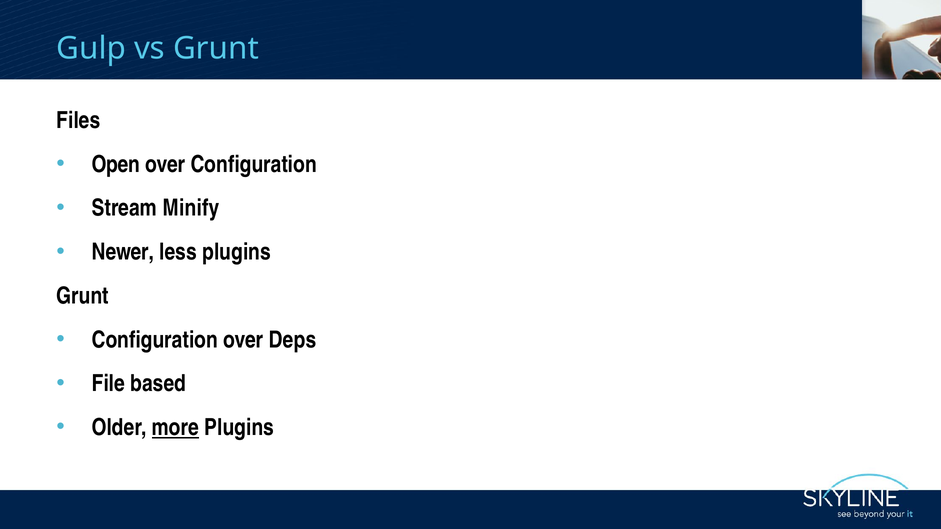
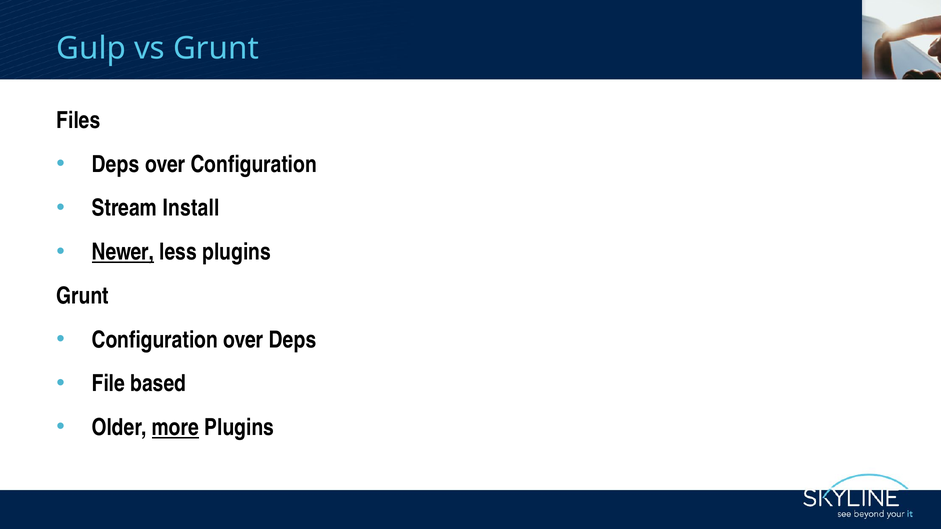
Open: Open -> Deps (116, 164)
Minify: Minify -> Install (191, 208)
Newer underline: none -> present (123, 252)
